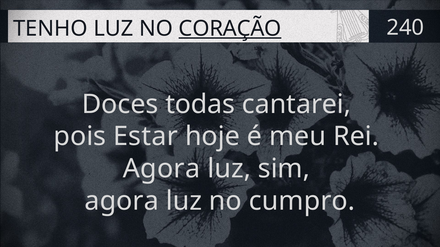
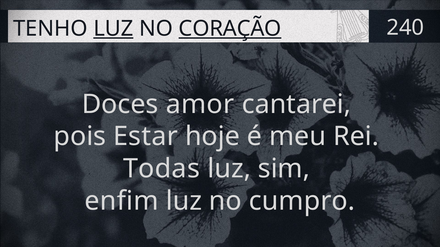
LUZ underline: none -> present (113, 29)
todas: todas -> amor (200, 104)
Agora: Agora -> Todas (161, 169)
agora: agora -> enfim (122, 201)
